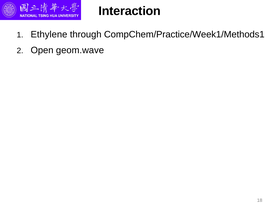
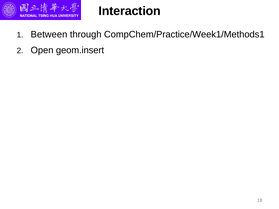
Ethylene: Ethylene -> Between (49, 34)
geom.wave: geom.wave -> geom.insert (80, 50)
